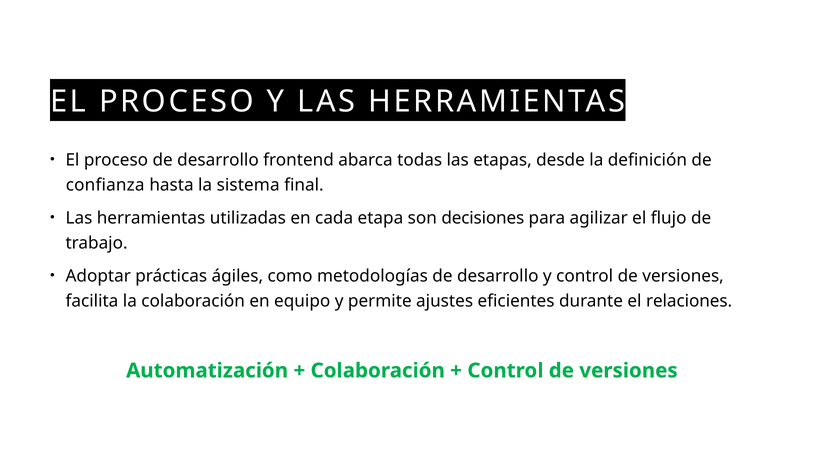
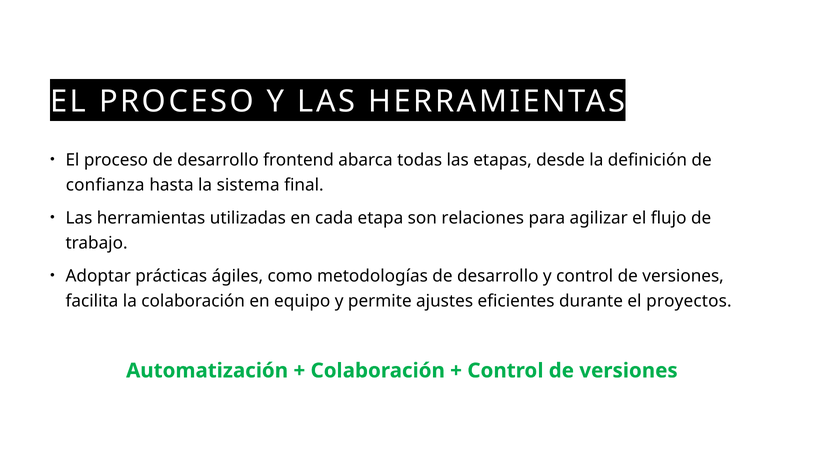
decisiones: decisiones -> relaciones (483, 218)
relaciones: relaciones -> proyectos (689, 301)
